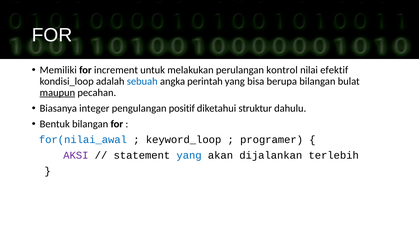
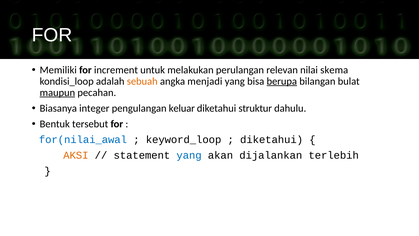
kontrol: kontrol -> relevan (282, 70)
efektif: efektif -> skema (334, 70)
sebuah colour: blue -> orange (142, 81)
perintah: perintah -> menjadi (205, 81)
berupa underline: none -> present (282, 81)
positif: positif -> keluar (182, 108)
Bentuk bilangan: bilangan -> tersebut (90, 124)
programer: programer -> diketahui (272, 140)
AKSI colour: purple -> orange (76, 155)
